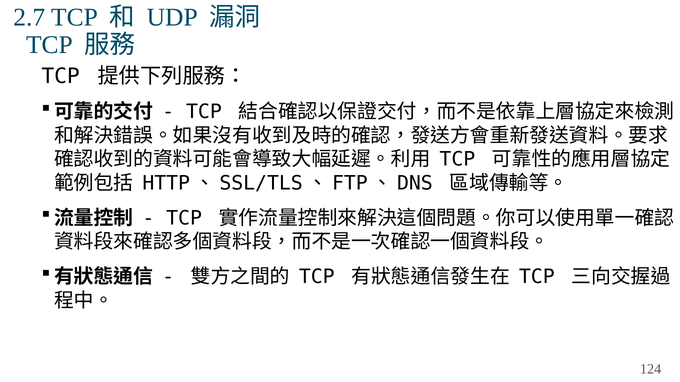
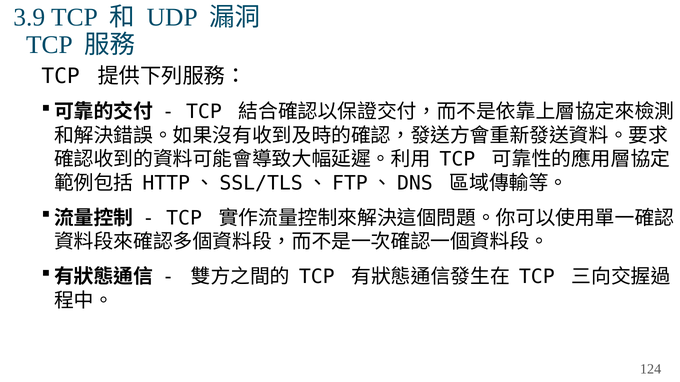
2.7: 2.7 -> 3.9 (29, 17)
